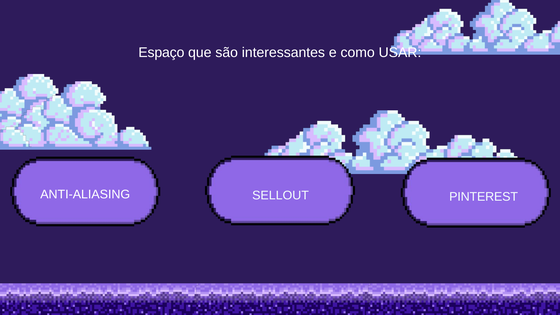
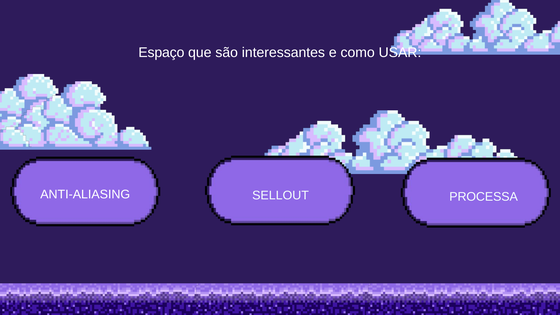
PINTEREST: PINTEREST -> PROCESSA (484, 197)
